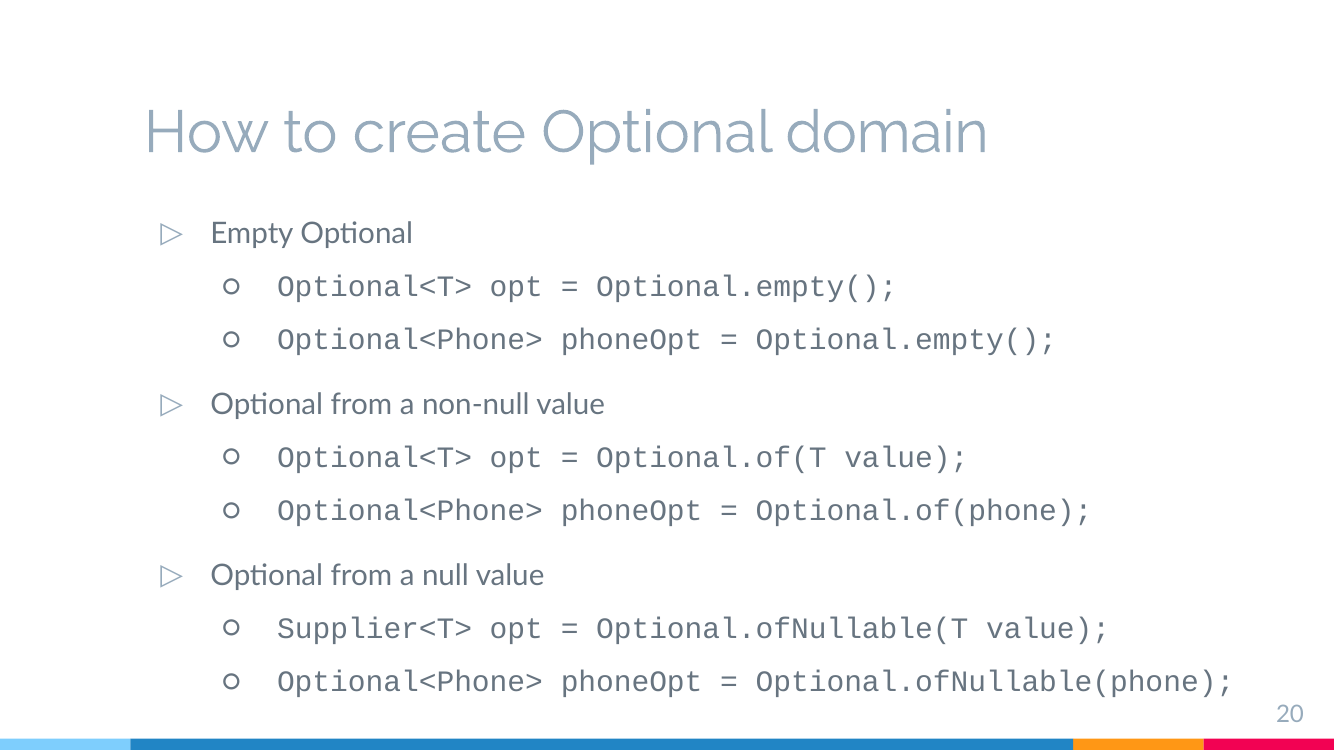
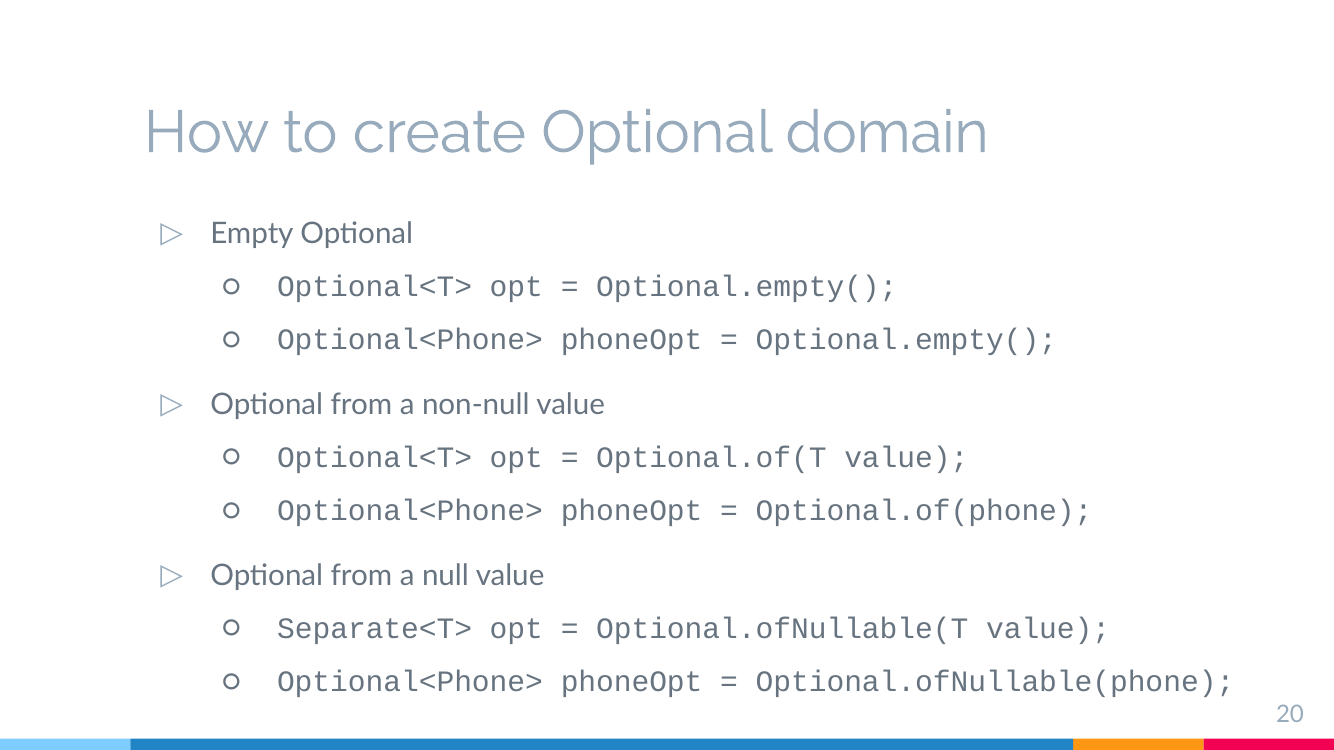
Supplier<T>: Supplier<T> -> Separate<T> (375, 629)
